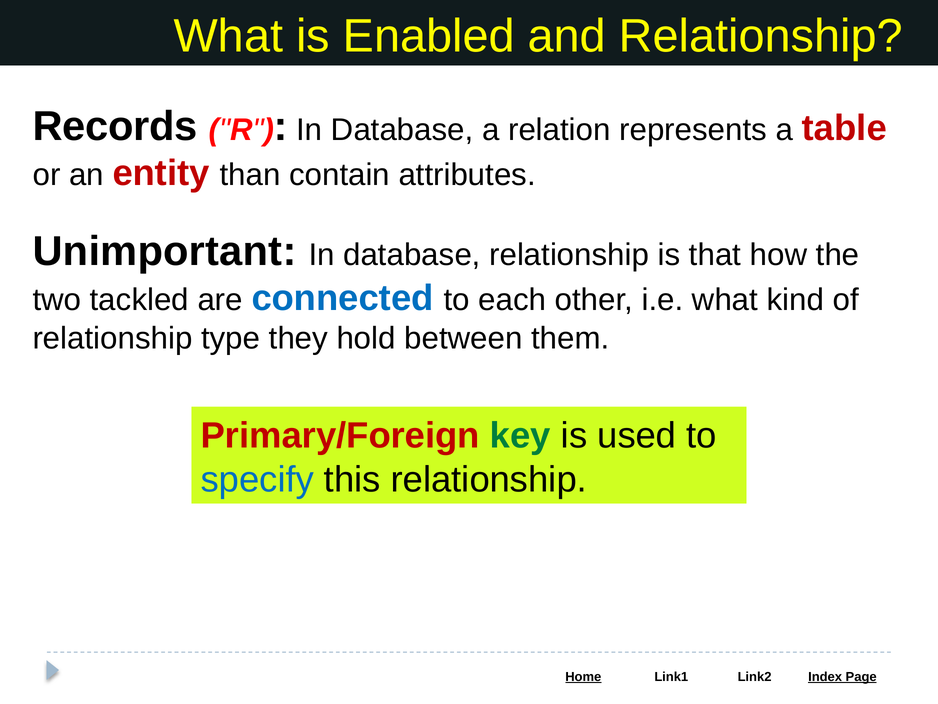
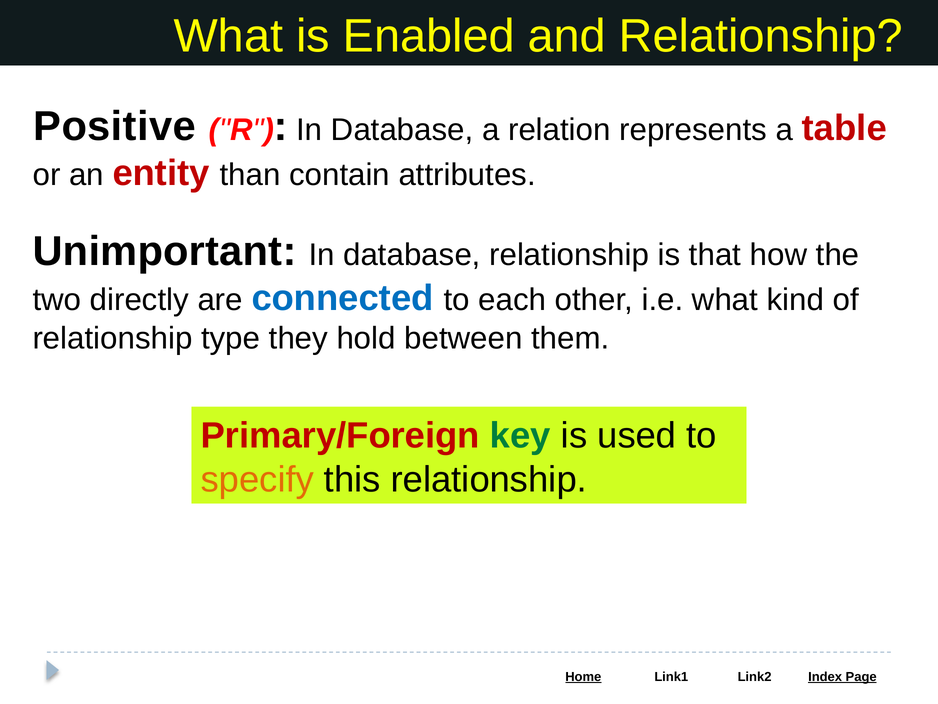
Records: Records -> Positive (115, 126)
tackled: tackled -> directly (139, 300)
specify colour: blue -> orange (257, 479)
